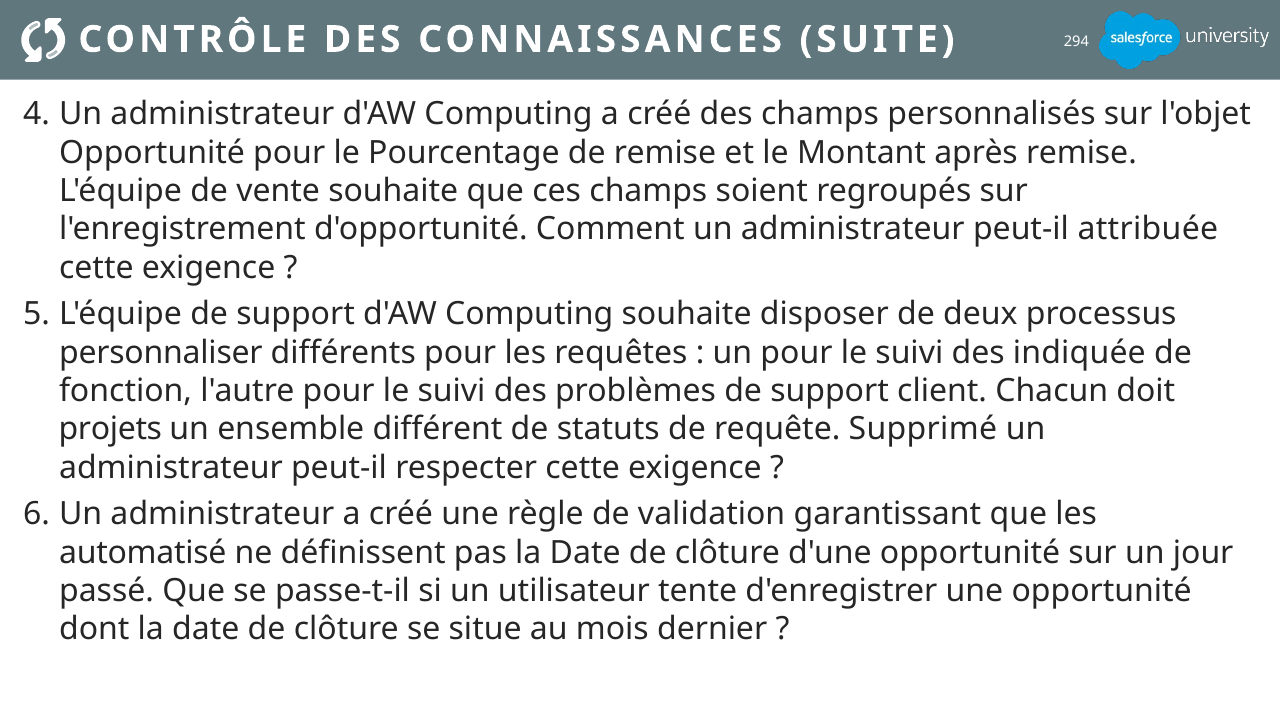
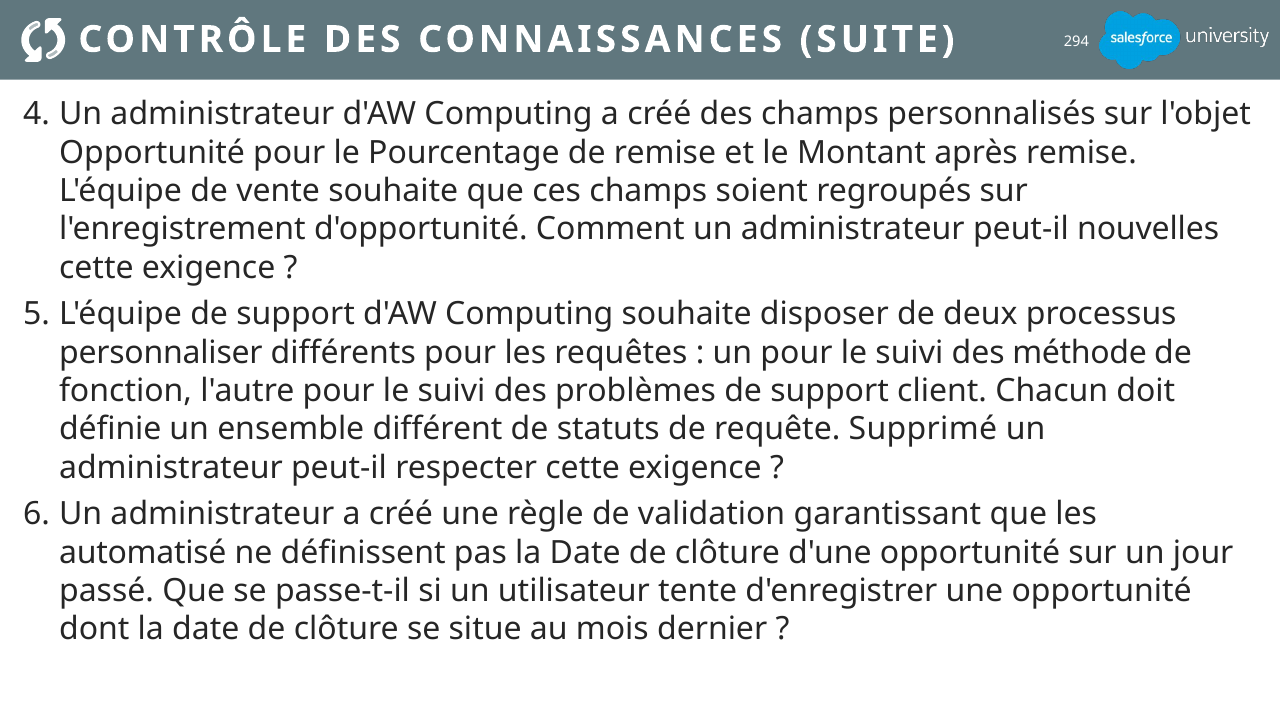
attribuée: attribuée -> nouvelles (1148, 229)
indiquée: indiquée -> méthode (1080, 352)
projets: projets -> définie (110, 429)
